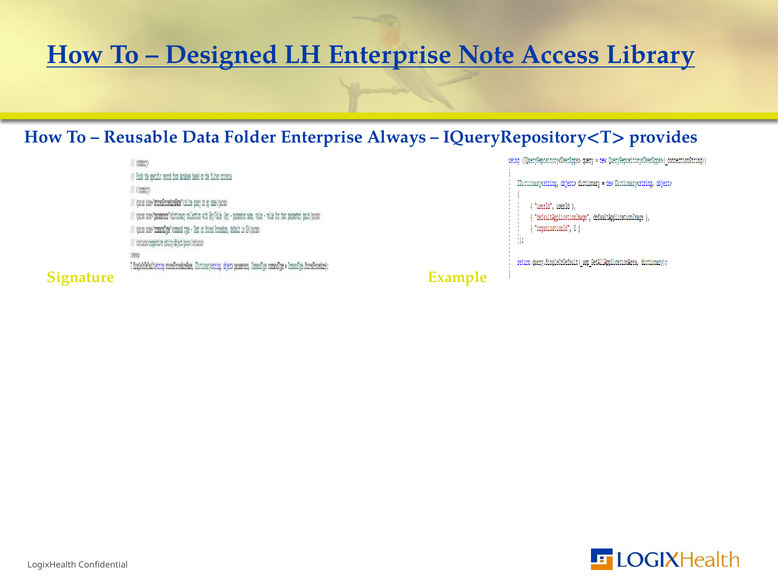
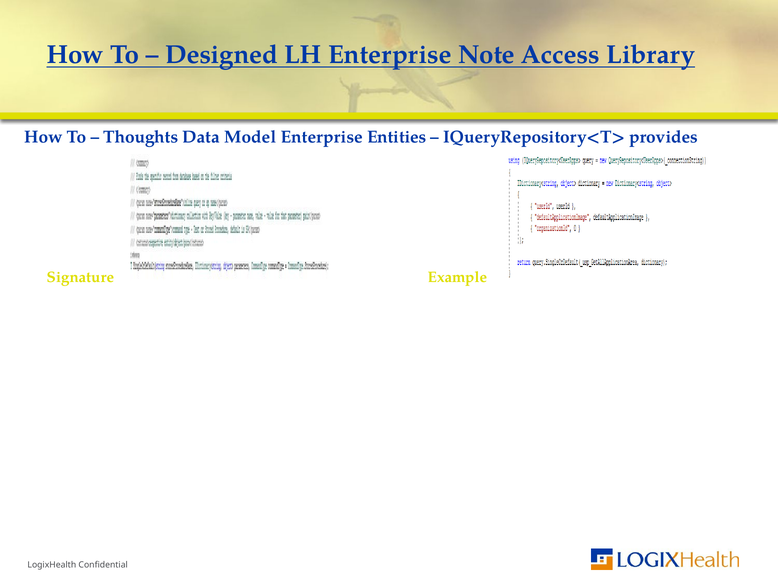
Reusable: Reusable -> Thoughts (141, 137)
Folder: Folder -> Model (250, 137)
Always: Always -> Entities (397, 137)
